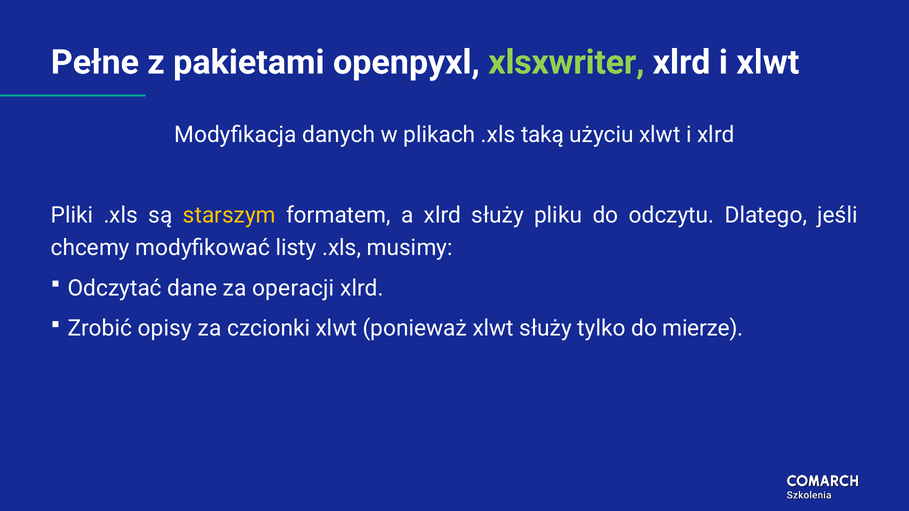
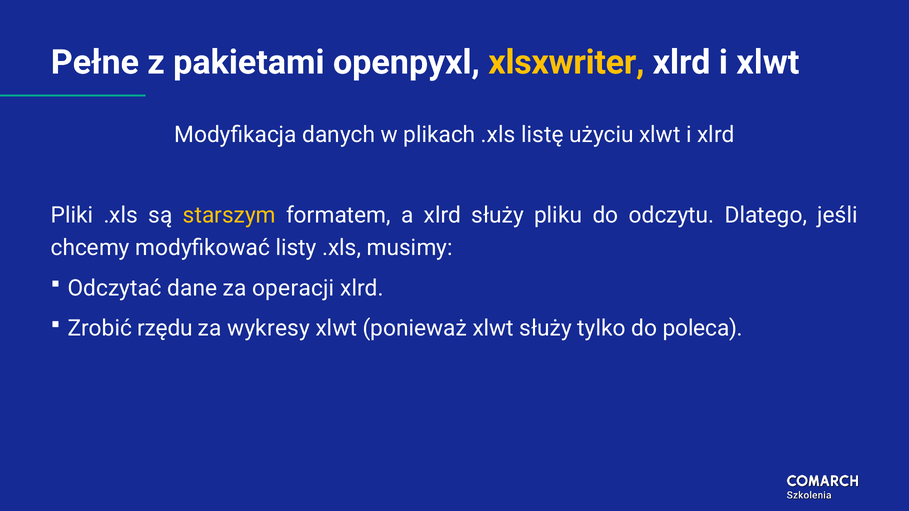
xlsxwriter colour: light green -> yellow (566, 62)
taką: taką -> listę (542, 135)
opisy: opisy -> rzędu (165, 329)
czcionki: czcionki -> wykresy (269, 329)
mierze: mierze -> poleca (703, 329)
